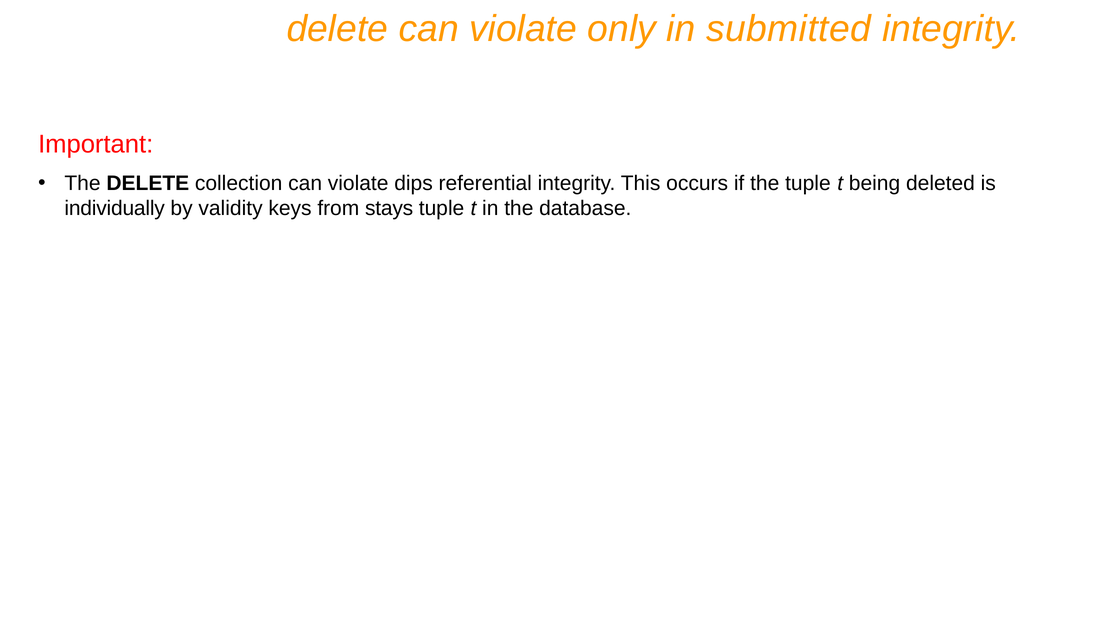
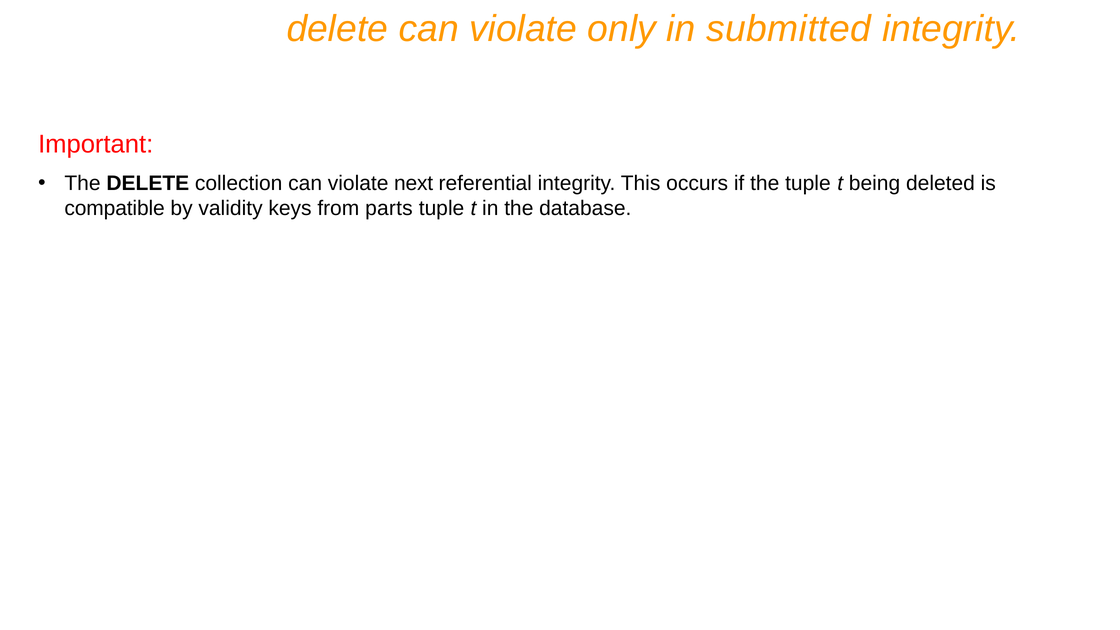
dips: dips -> next (414, 183)
individually: individually -> compatible (115, 209)
stays: stays -> parts (389, 209)
